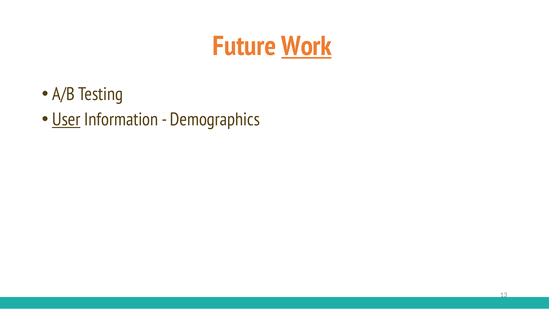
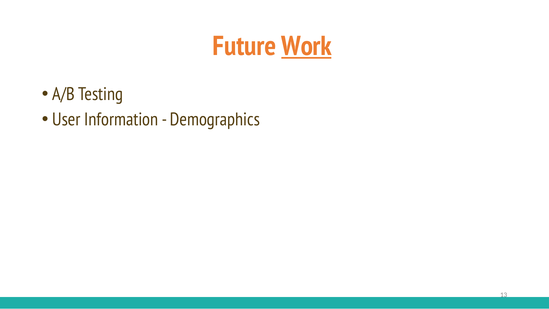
User underline: present -> none (66, 120)
